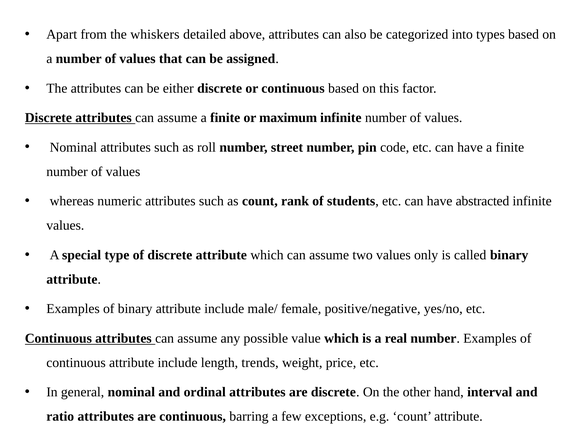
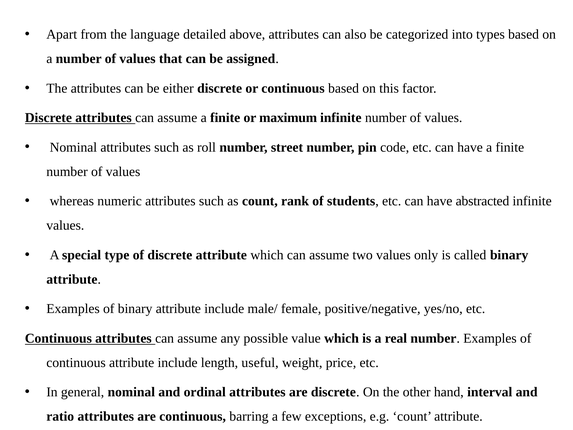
whiskers: whiskers -> language (155, 34)
trends: trends -> useful (260, 362)
